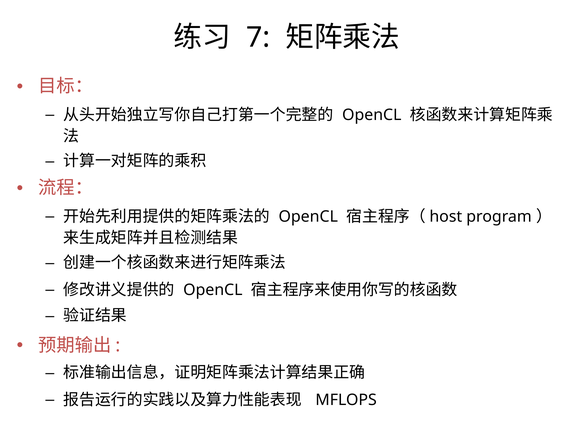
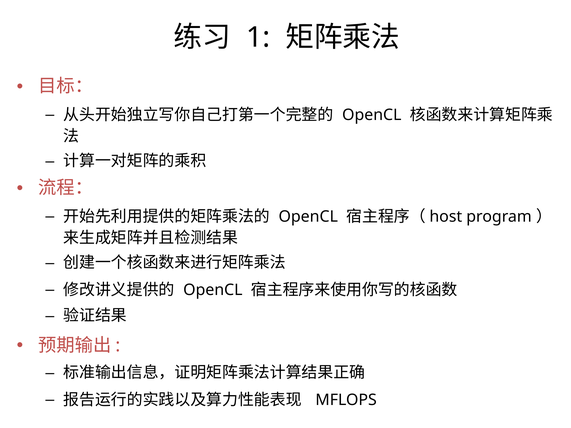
7: 7 -> 1 (258, 37)
